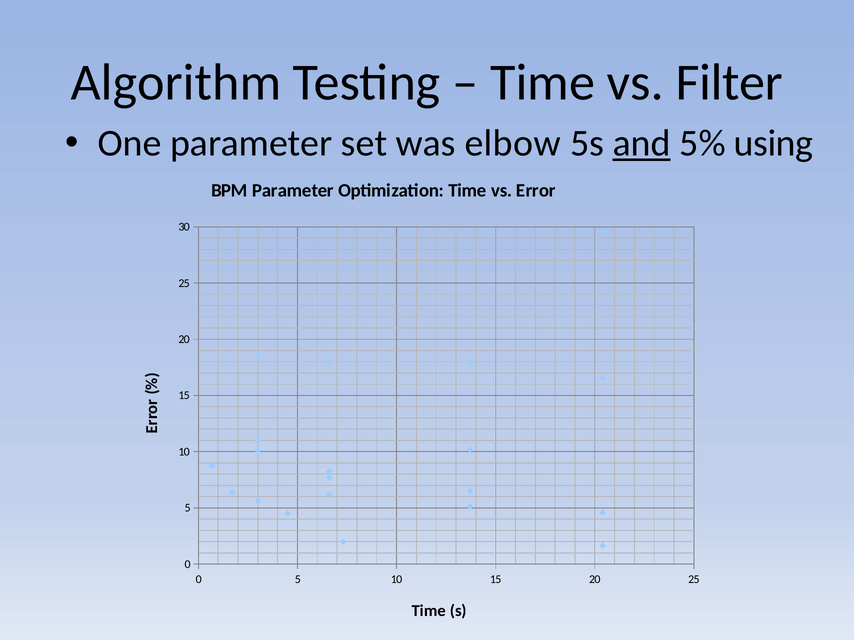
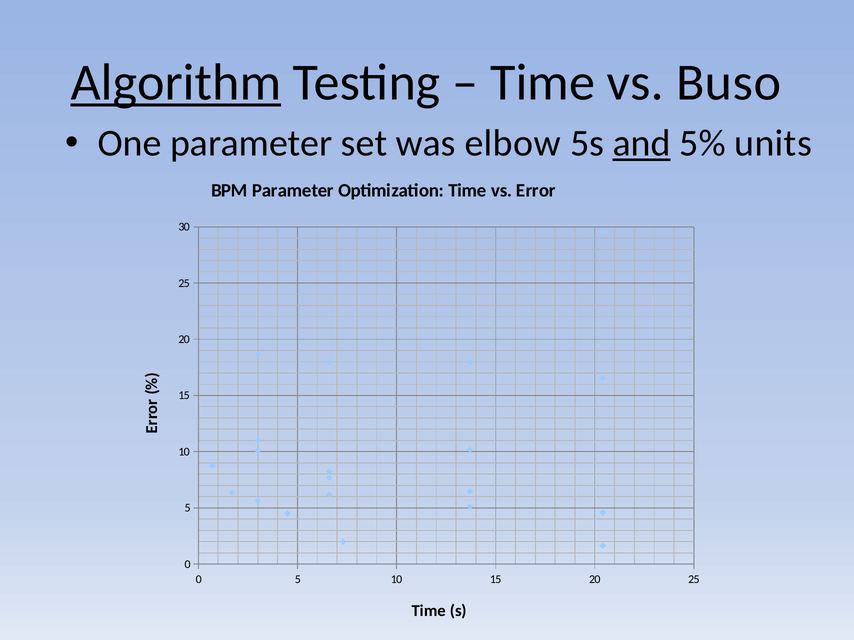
Algorithm underline: none -> present (176, 83)
Filter: Filter -> Buso (729, 83)
using: using -> units (773, 144)
